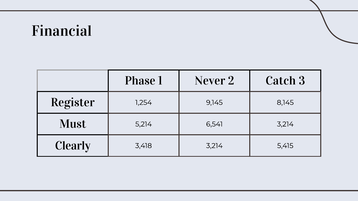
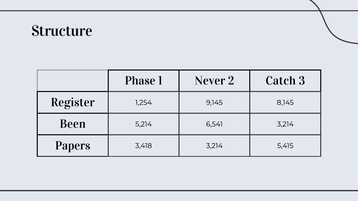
Financial: Financial -> Structure (62, 31)
Must: Must -> Been (73, 124)
Clearly: Clearly -> Papers (73, 146)
